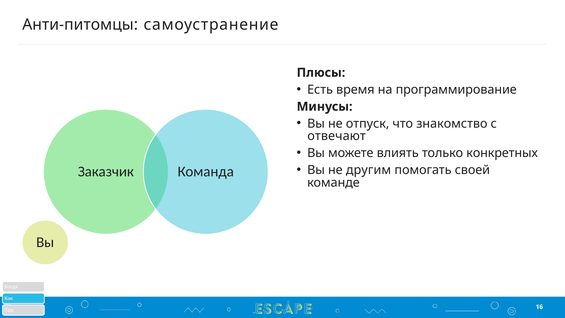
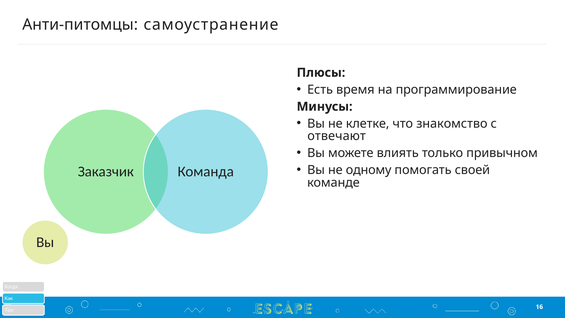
отпуск: отпуск -> клетке (368, 124)
конкретных: конкретных -> привычном (502, 153)
другим: другим -> одному (369, 170)
